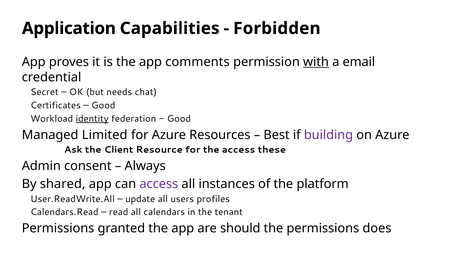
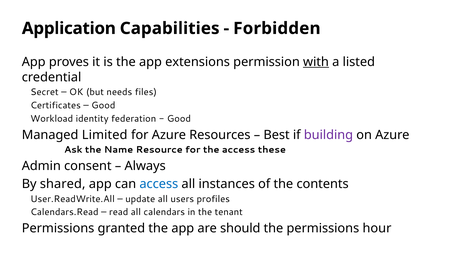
comments: comments -> extensions (198, 62)
email: email -> listed (359, 62)
chat: chat -> files (146, 92)
identity underline: present -> none (92, 119)
Client: Client -> Name (119, 150)
access colour: purple -> blue (159, 184)
platform: platform -> contents (323, 184)
does: does -> hour (377, 228)
